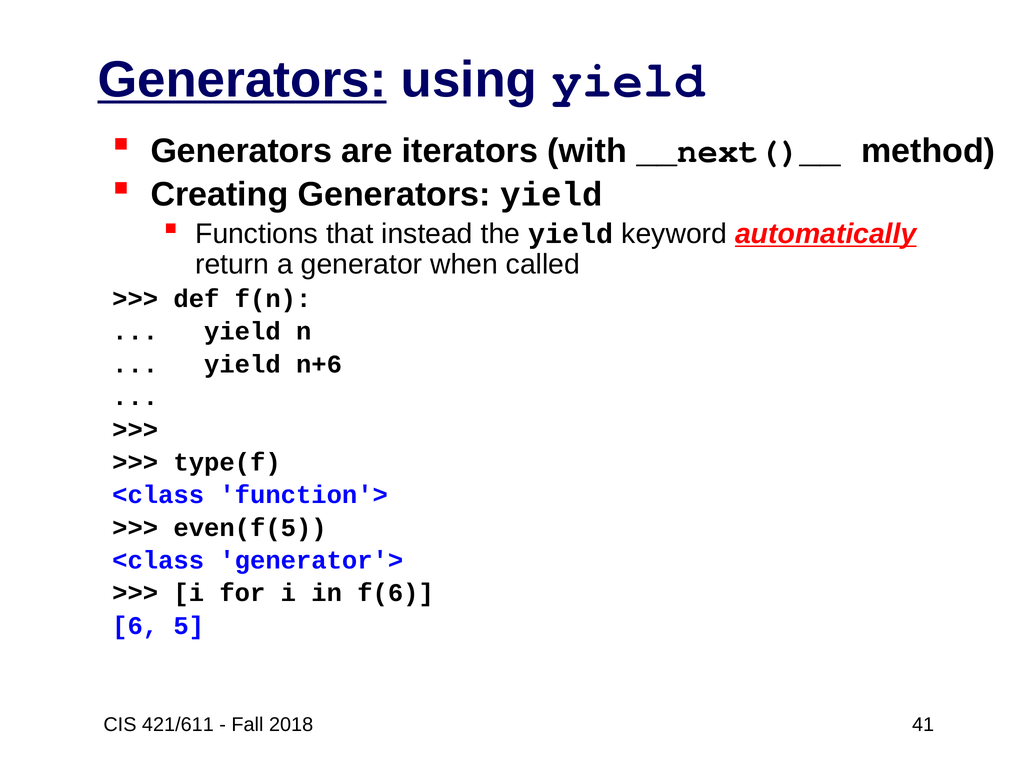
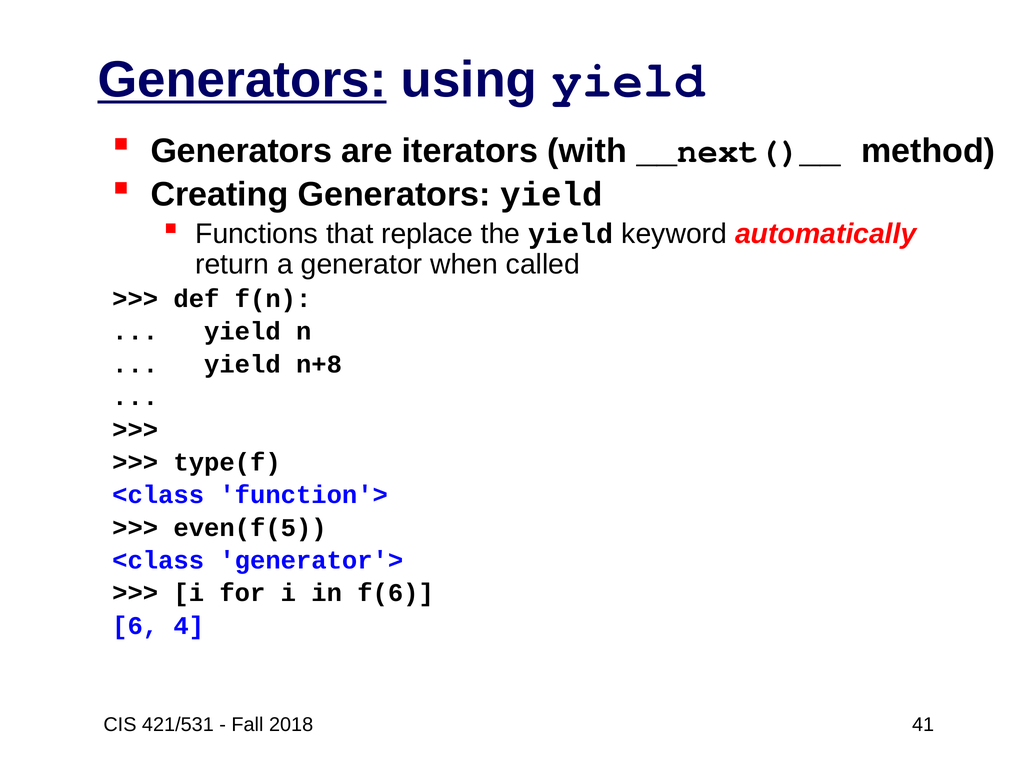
instead: instead -> replace (427, 234)
automatically underline: present -> none (826, 234)
n+6: n+6 -> n+8 (319, 364)
5: 5 -> 4 (189, 626)
421/611: 421/611 -> 421/531 (178, 725)
